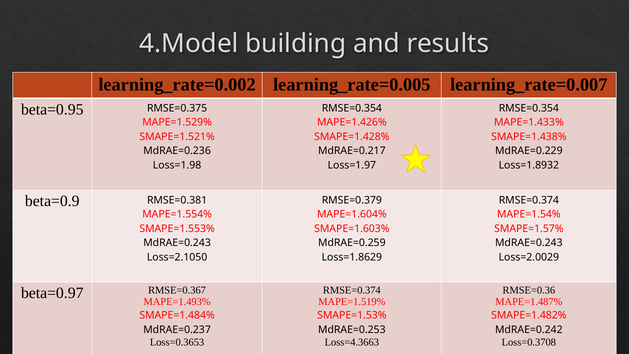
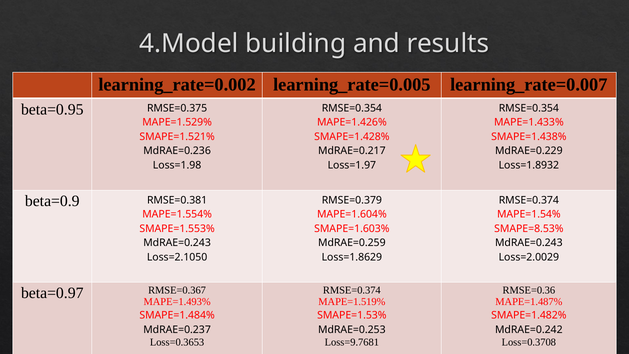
SMAPE=1.57%: SMAPE=1.57% -> SMAPE=8.53% (529, 229)
Loss=4.3663: Loss=4.3663 -> Loss=9.7681 (352, 342)
